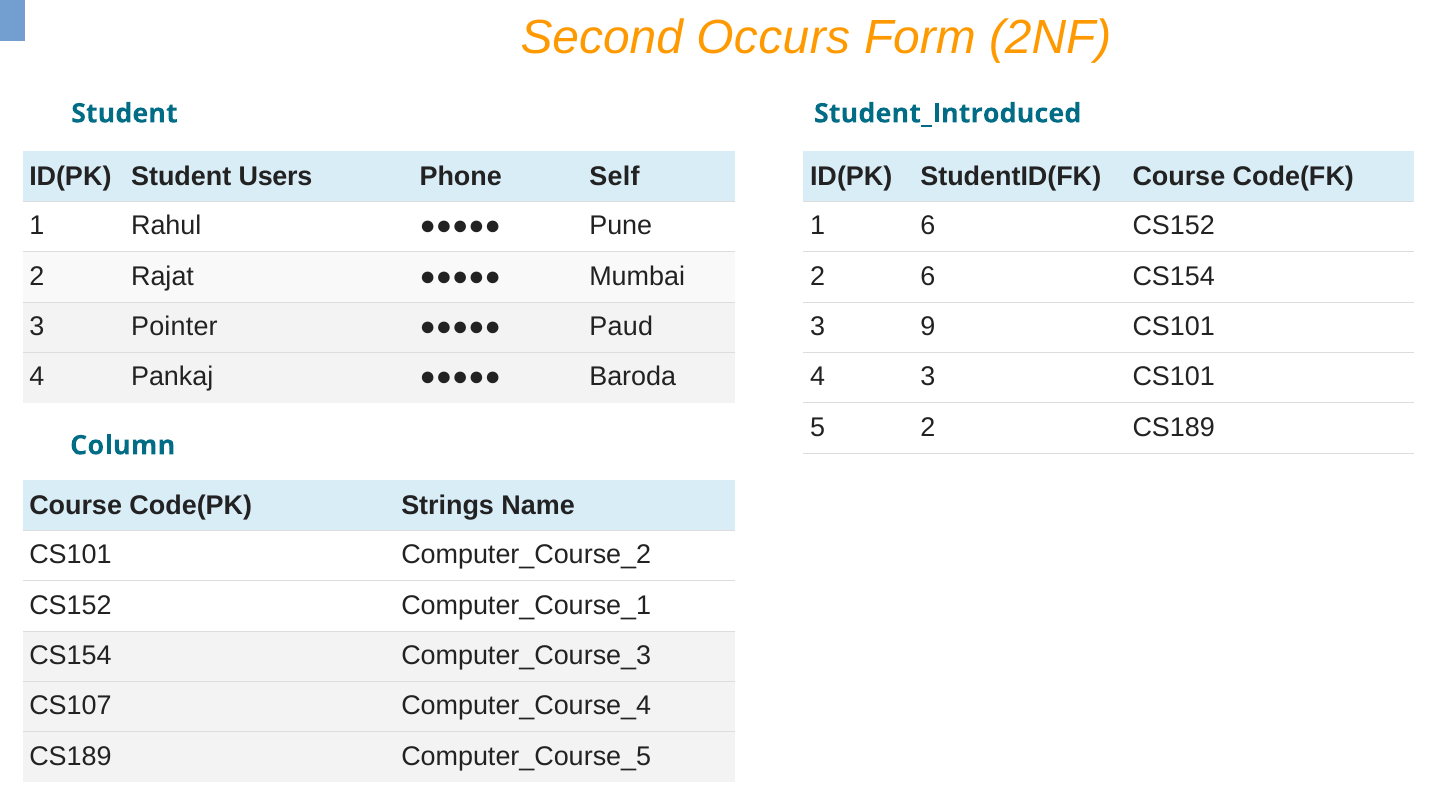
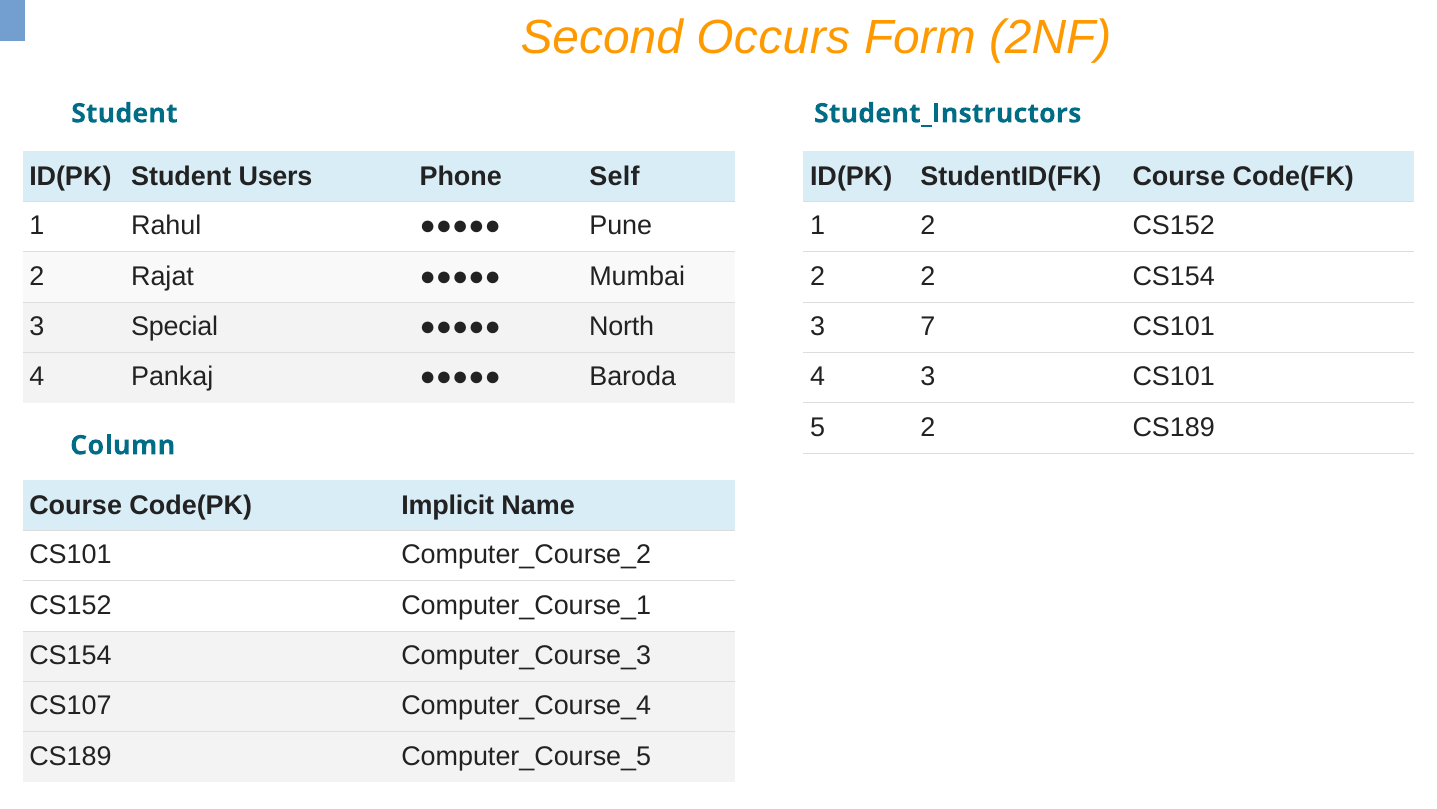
Student_Introduced: Student_Introduced -> Student_Instructors (948, 113)
1 6: 6 -> 2 (928, 226)
2 6: 6 -> 2 (928, 276)
Pointer: Pointer -> Special (175, 326)
Paud: Paud -> North (622, 326)
9: 9 -> 7 (928, 326)
Strings: Strings -> Implicit (448, 505)
